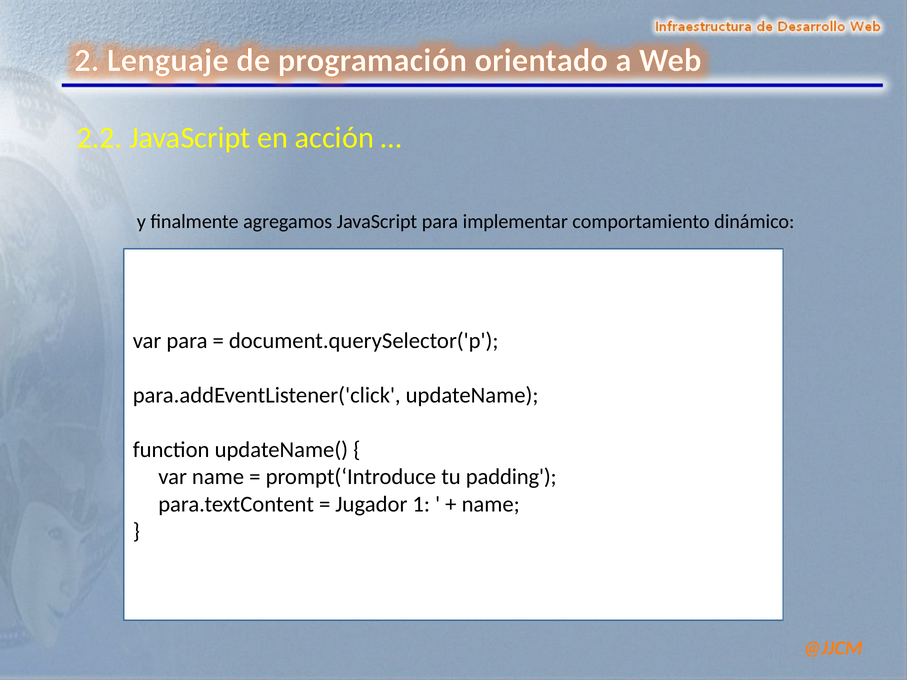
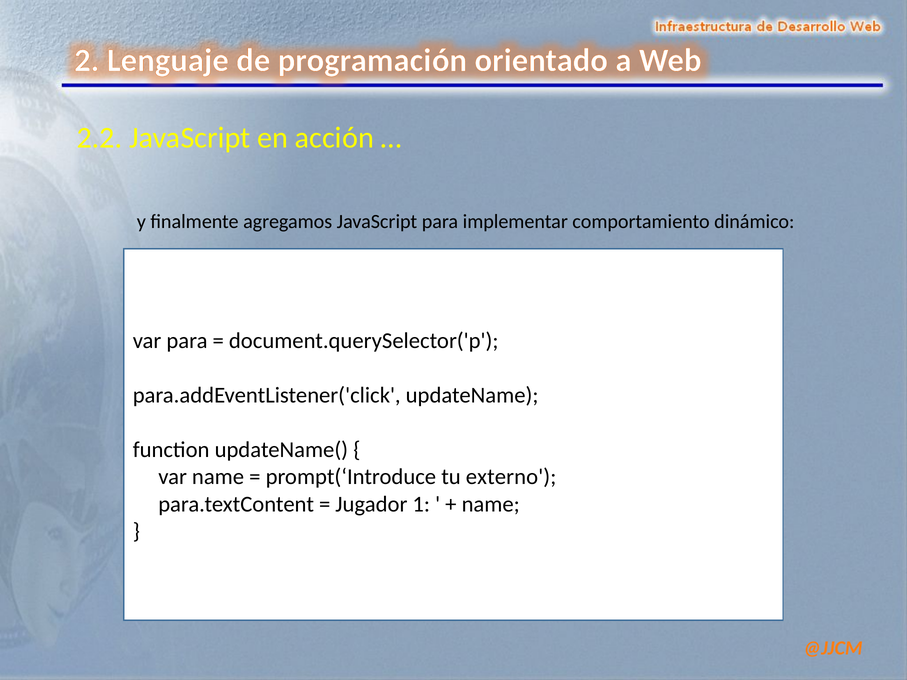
padding: padding -> externo (511, 477)
